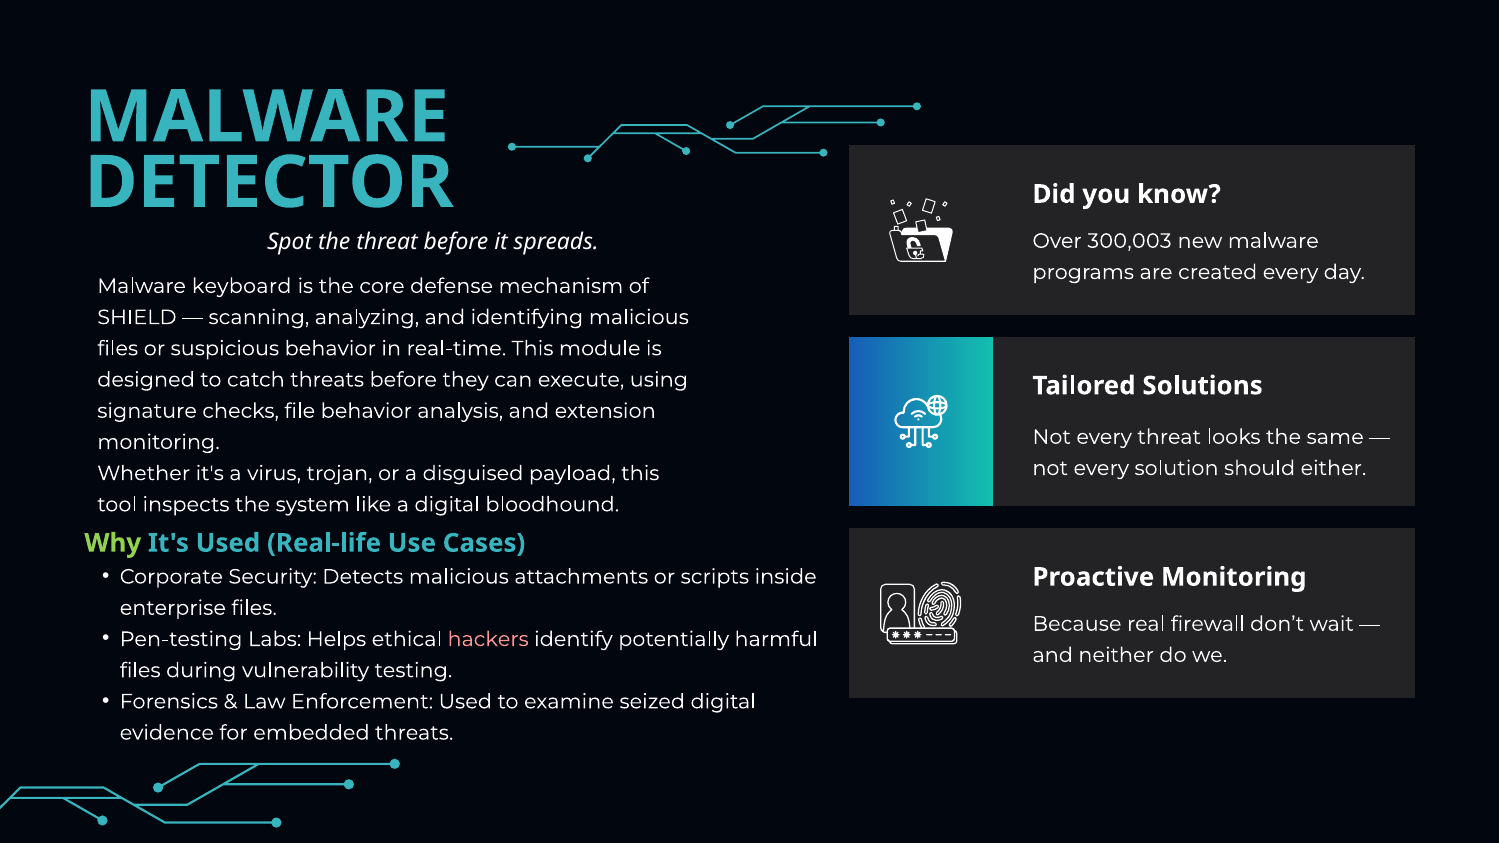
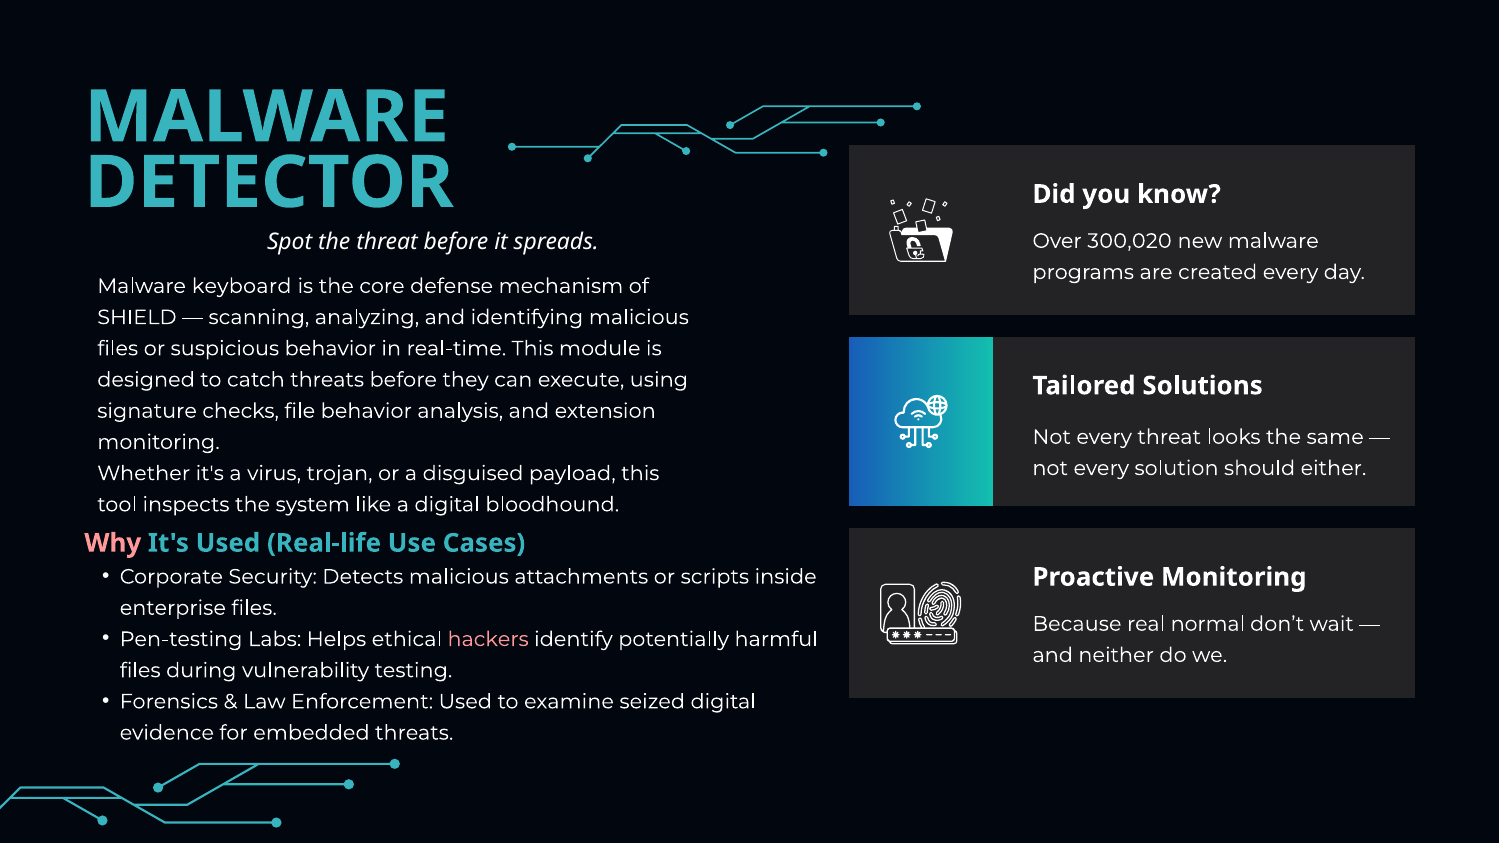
300,003: 300,003 -> 300,020 (1130, 241)
Why colour: light green -> pink (113, 543)
firewall: firewall -> normal (1208, 624)
